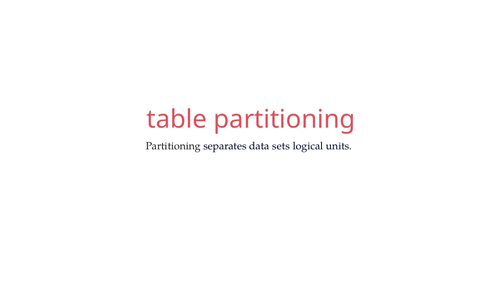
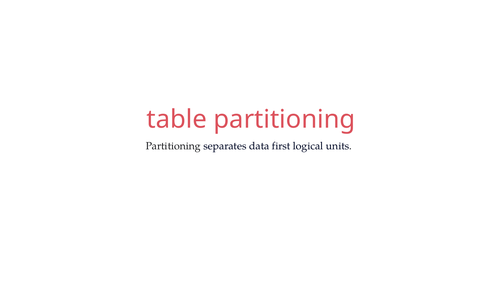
sets: sets -> first (281, 146)
